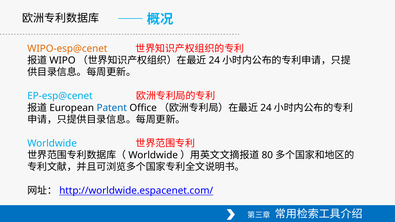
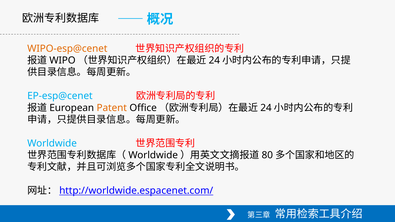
Patent colour: blue -> orange (112, 108)
